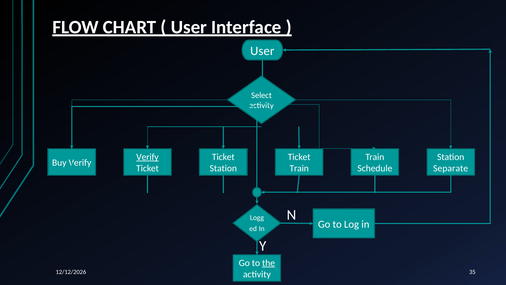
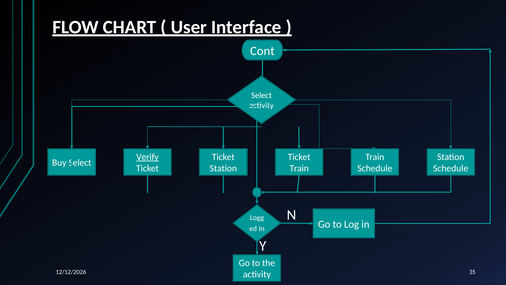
User: User -> Cont (262, 51)
Buy Verify: Verify -> Select (80, 162)
Separate: Separate -> Schedule (451, 168)
the underline: present -> none (269, 263)
